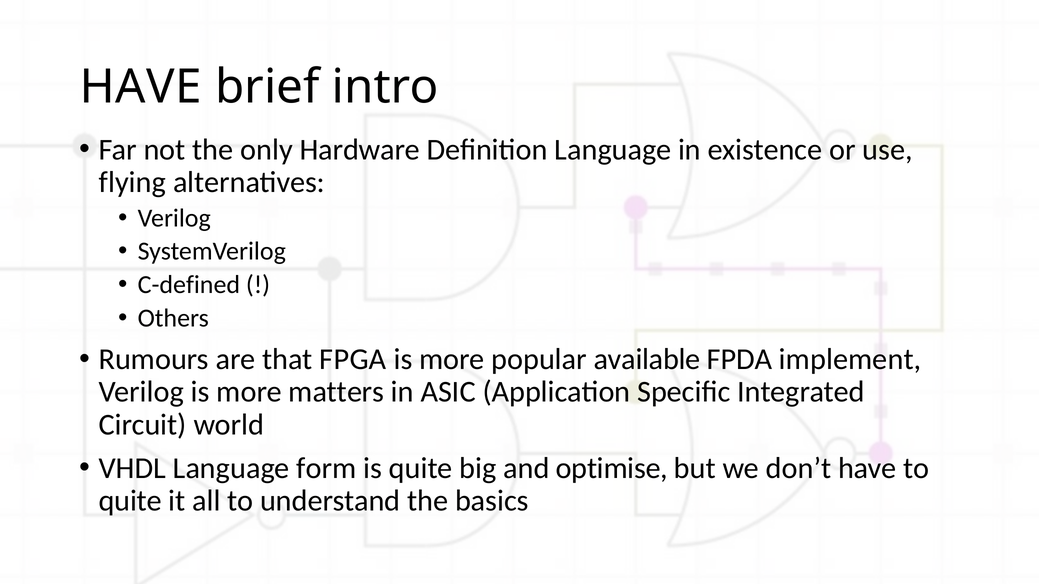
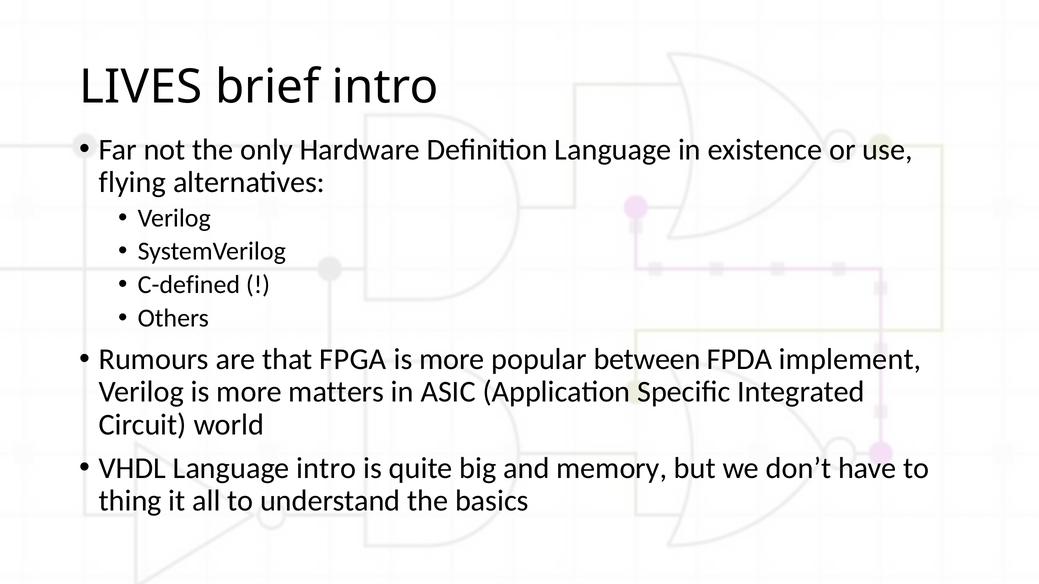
HAVE: HAVE -> LIVES (141, 87)
available: available -> between (647, 360)
Language form: form -> intro (326, 468)
optimise: optimise -> memory (612, 468)
quite: quite -> thing (130, 501)
